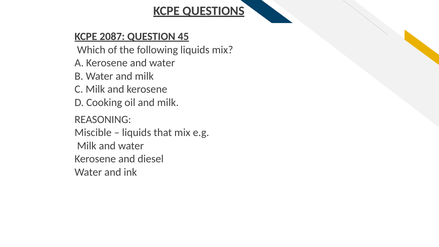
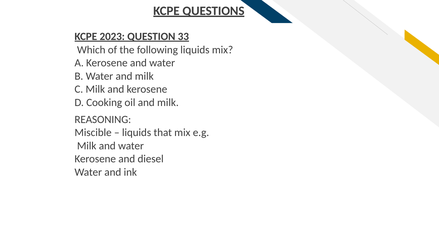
2087: 2087 -> 2023 (112, 37)
45: 45 -> 33 (183, 37)
